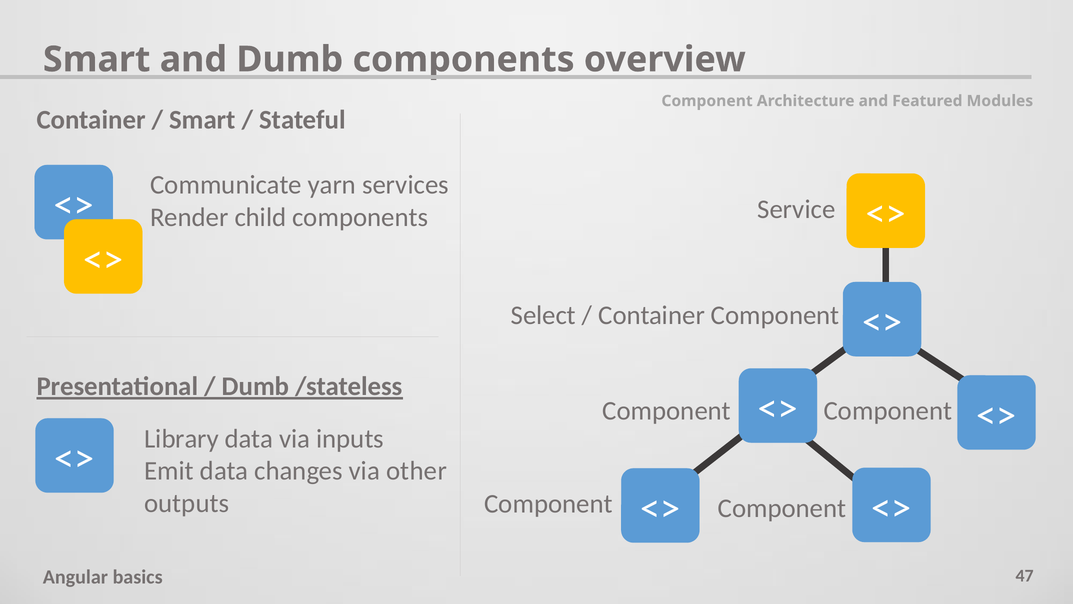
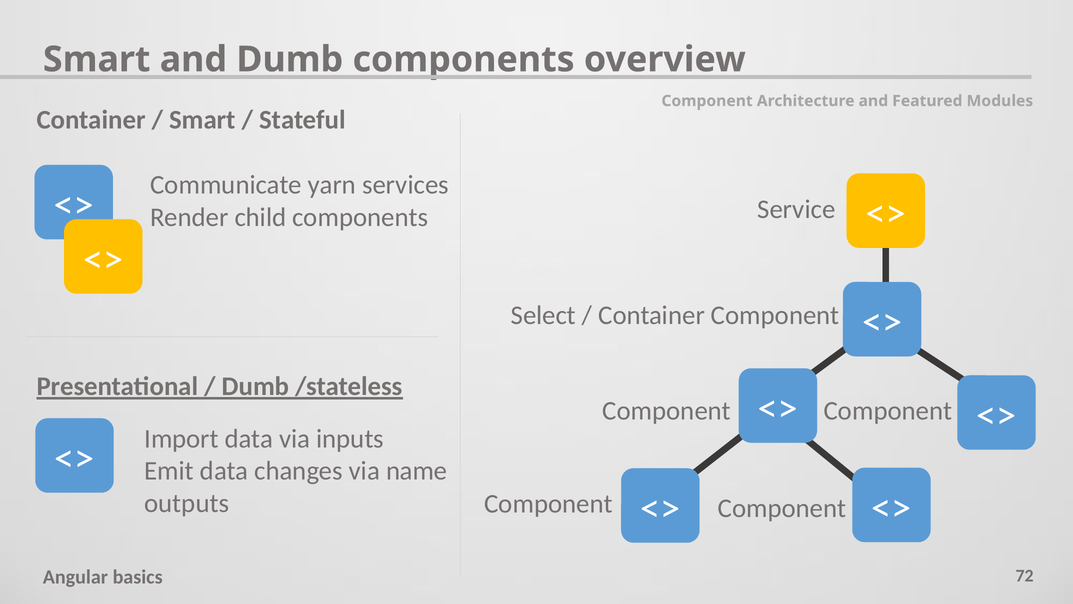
Library: Library -> Import (182, 439)
other: other -> name (417, 471)
47: 47 -> 72 (1025, 575)
